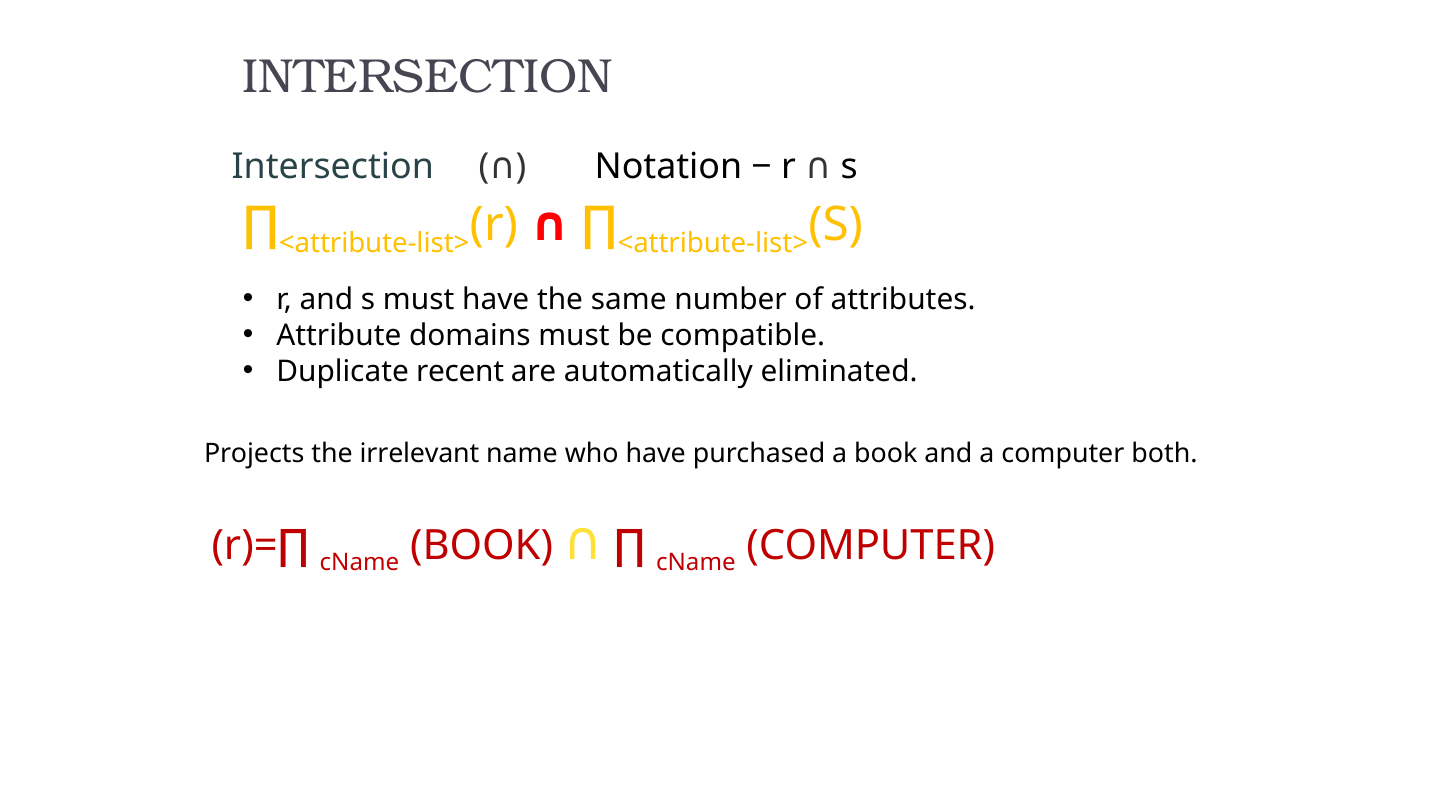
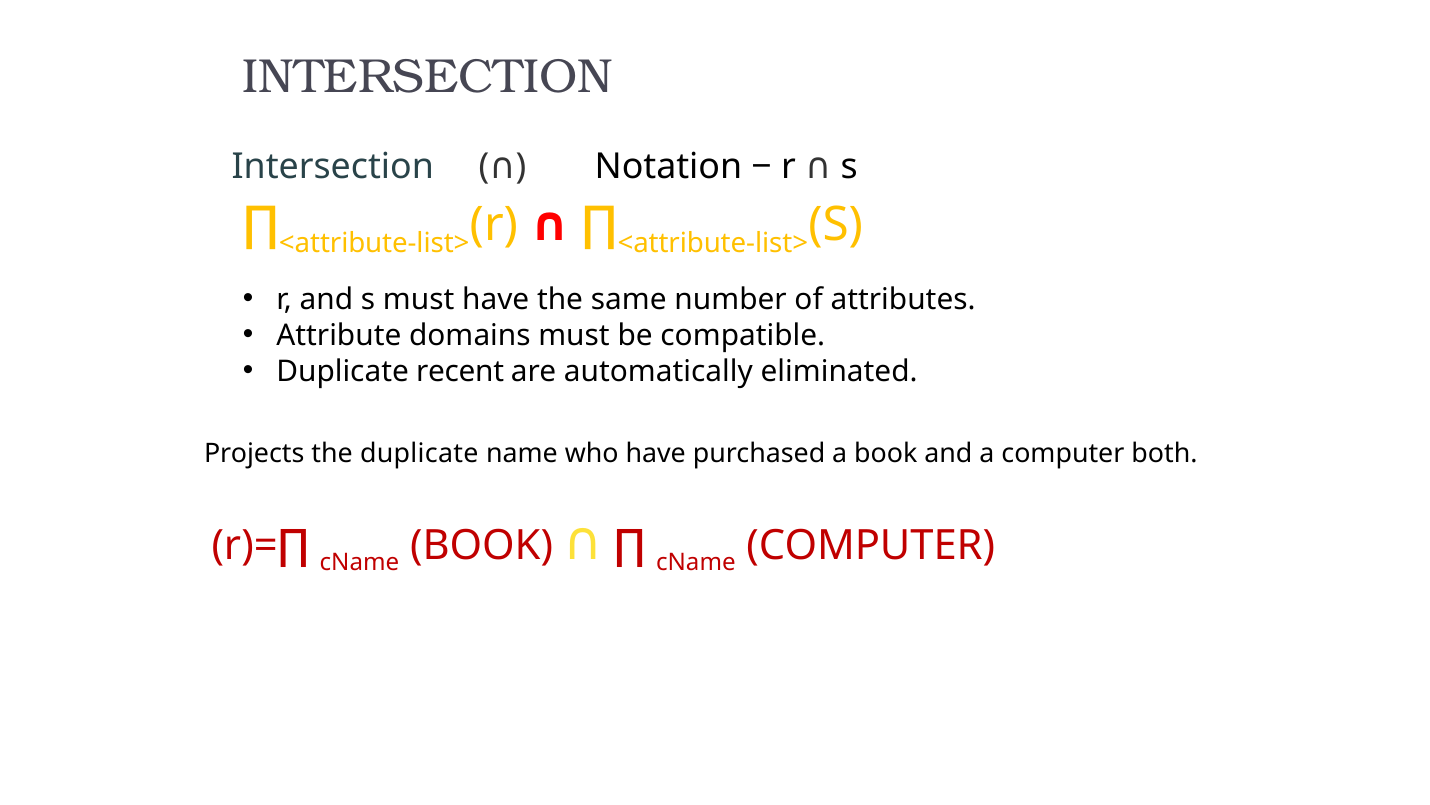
the irrelevant: irrelevant -> duplicate (419, 454)
